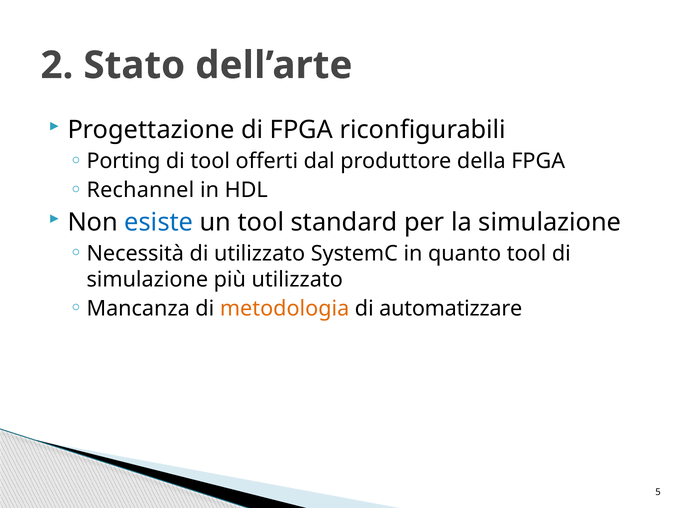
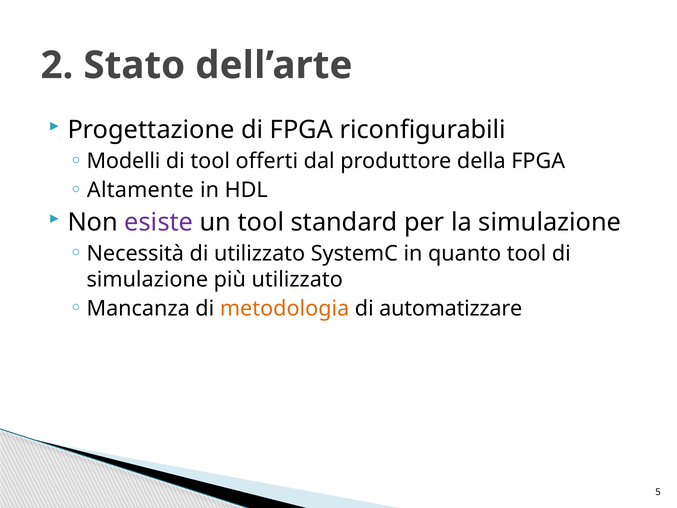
Porting: Porting -> Modelli (123, 161)
Rechannel: Rechannel -> Altamente (140, 190)
esiste colour: blue -> purple (159, 222)
